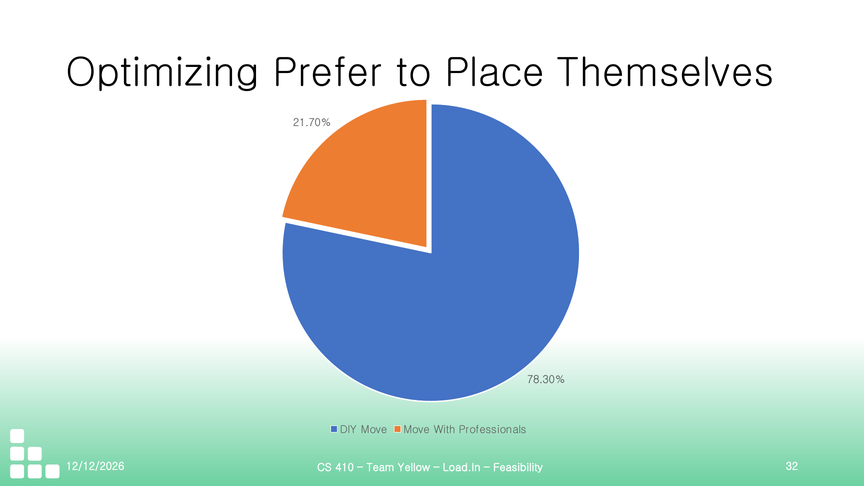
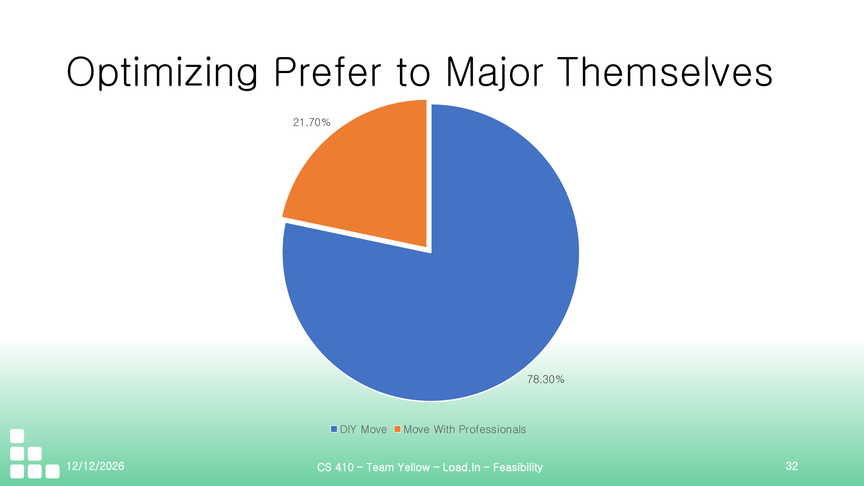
Place: Place -> Major (495, 73)
